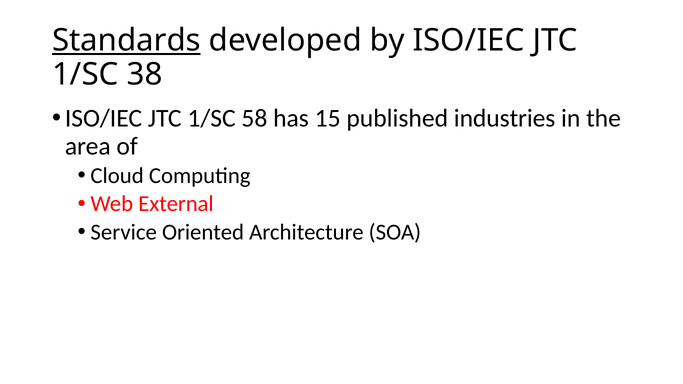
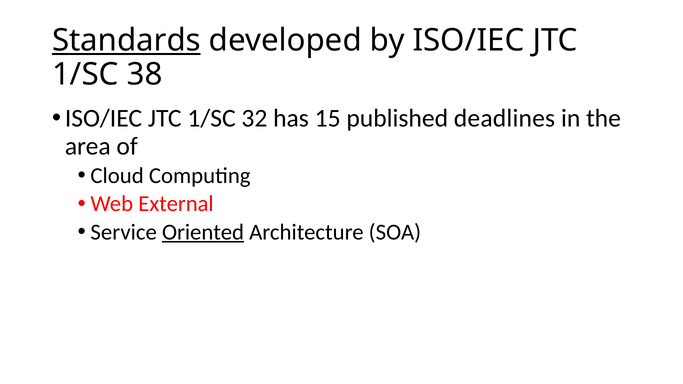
58: 58 -> 32 (254, 119)
industries: industries -> deadlines (504, 119)
Oriented underline: none -> present (203, 232)
